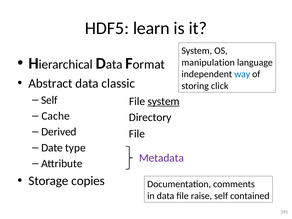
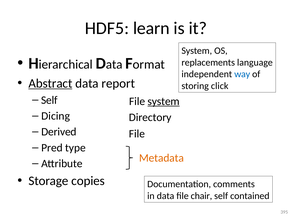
manipulation: manipulation -> replacements (208, 62)
Abstract underline: none -> present (50, 83)
classic: classic -> report (118, 83)
Cache: Cache -> Dicing (56, 116)
Date: Date -> Pred (52, 148)
Metadata colour: purple -> orange (161, 158)
raise: raise -> chair (201, 196)
